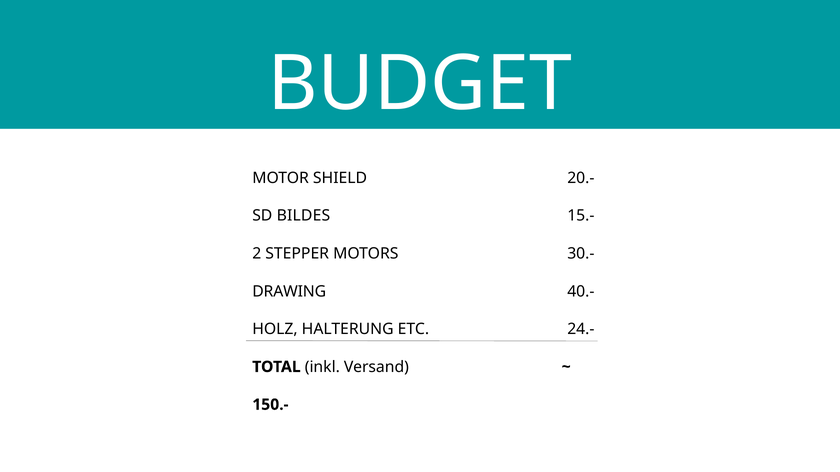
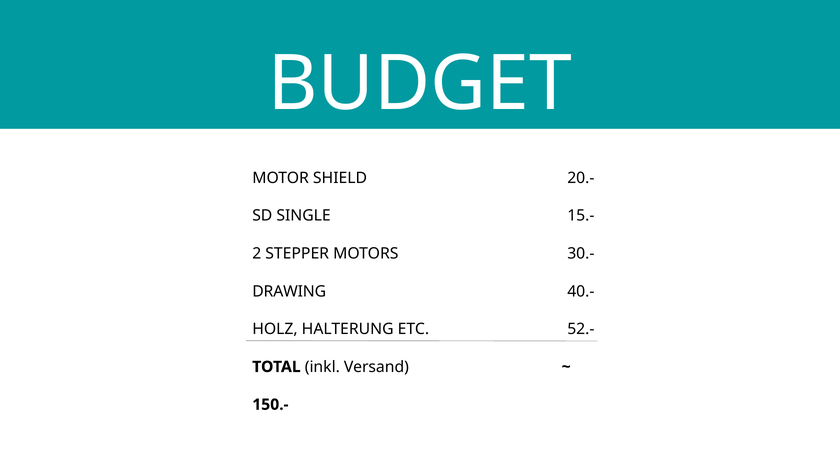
BILDES: BILDES -> SINGLE (304, 216)
24.-: 24.- -> 52.- (581, 329)
